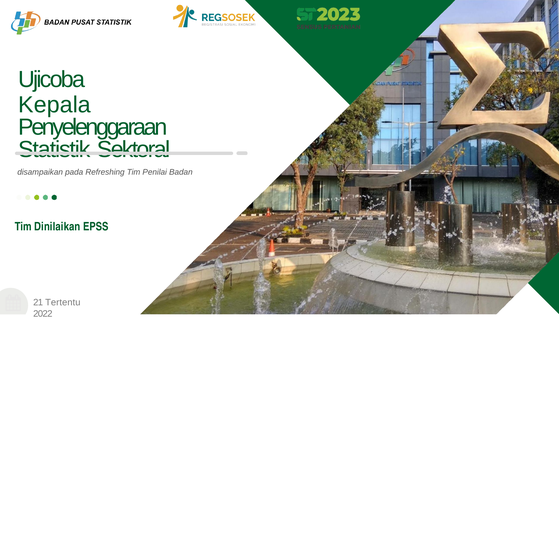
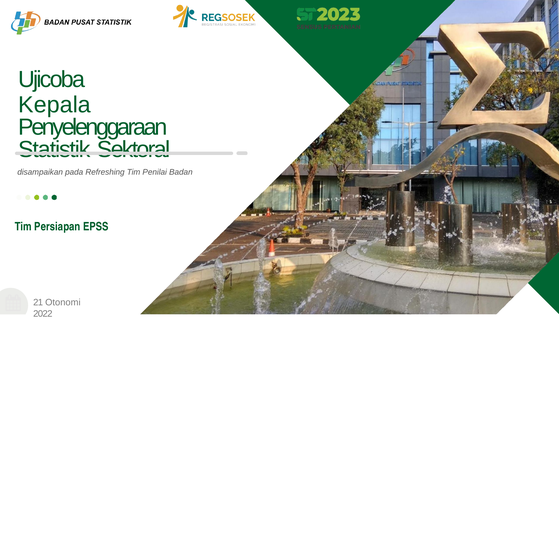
Dinilaikan: Dinilaikan -> Persiapan (57, 227)
Tertentu: Tertentu -> Otonomi (63, 303)
